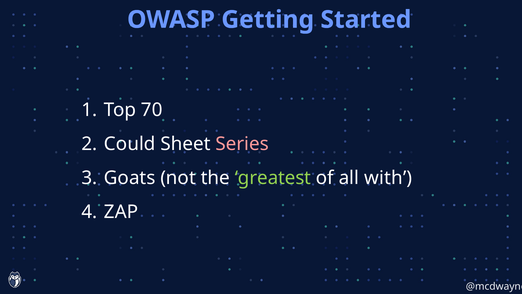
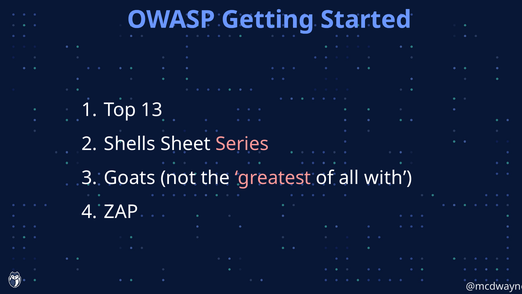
70: 70 -> 13 (152, 110)
Could: Could -> Shells (130, 144)
greatest colour: light green -> pink (273, 178)
